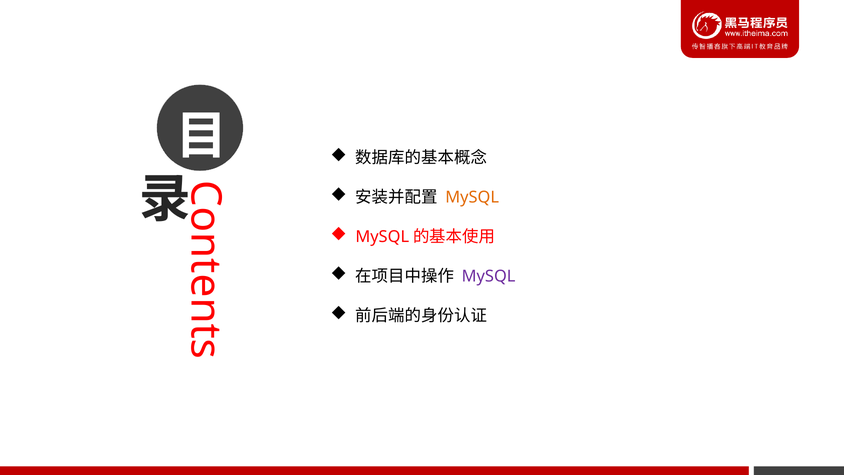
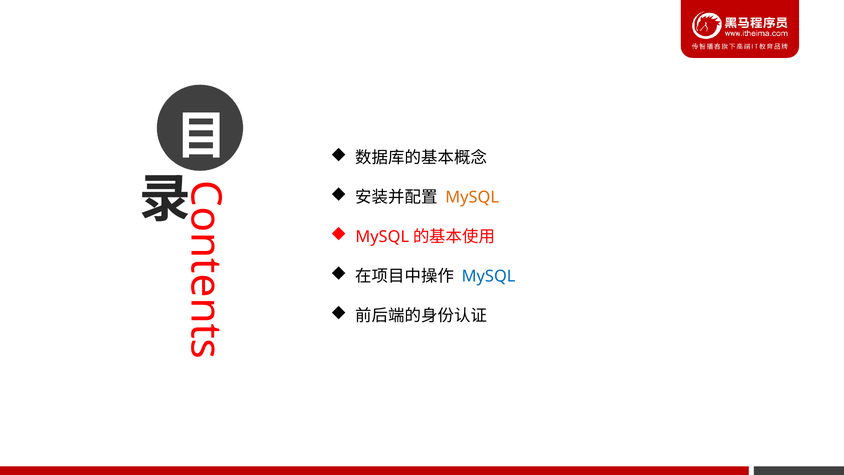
MySQL colour: purple -> blue (489, 276)
